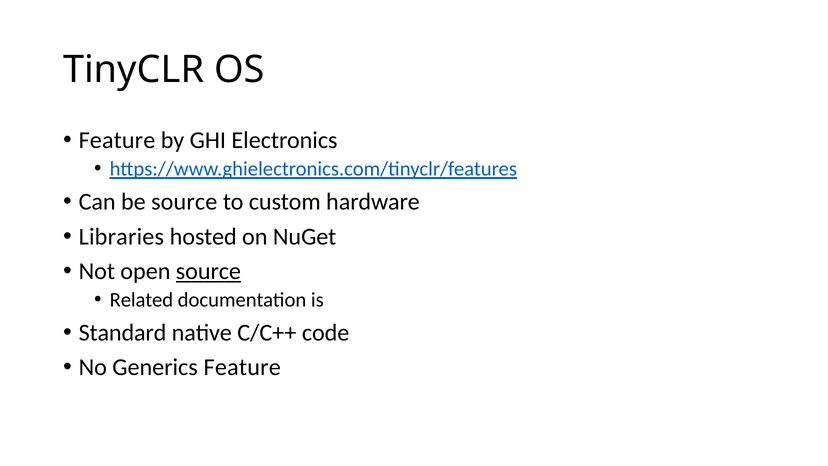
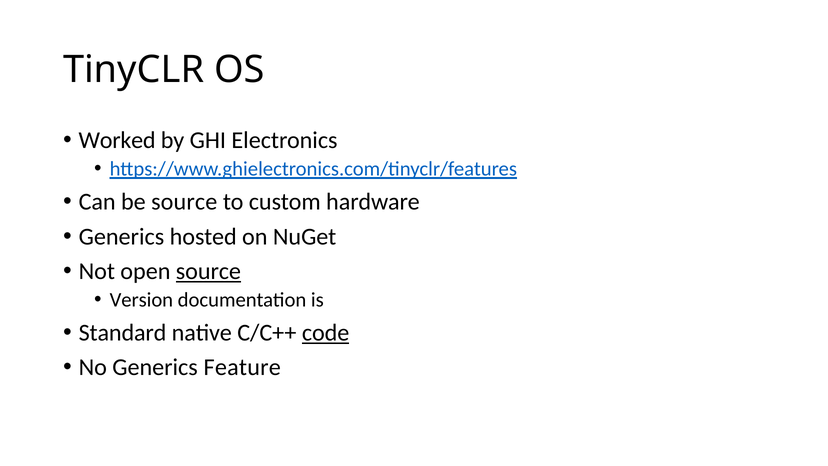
Feature: Feature -> Worked (117, 140)
Libraries: Libraries -> Generics (121, 236)
Related: Related -> Version (141, 300)
code underline: none -> present (326, 333)
